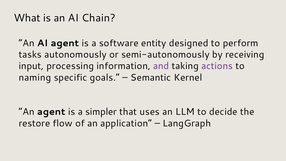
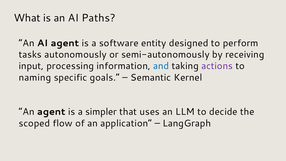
Chain: Chain -> Paths (99, 18)
and colour: purple -> blue (161, 66)
restore: restore -> scoped (34, 123)
